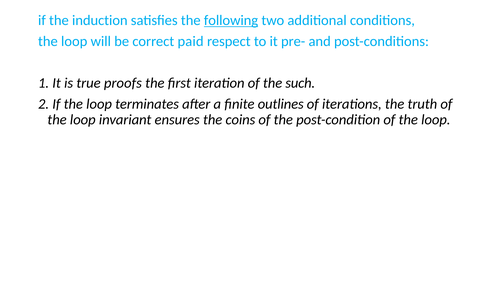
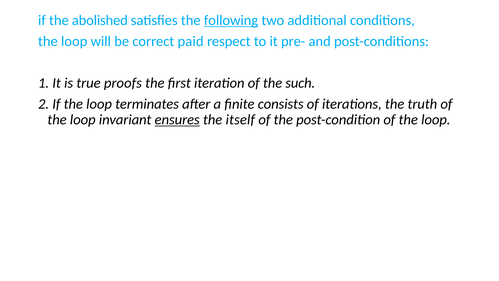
induction: induction -> abolished (100, 20)
outlines: outlines -> consists (281, 104)
ensures underline: none -> present (177, 120)
coins: coins -> itself (240, 120)
